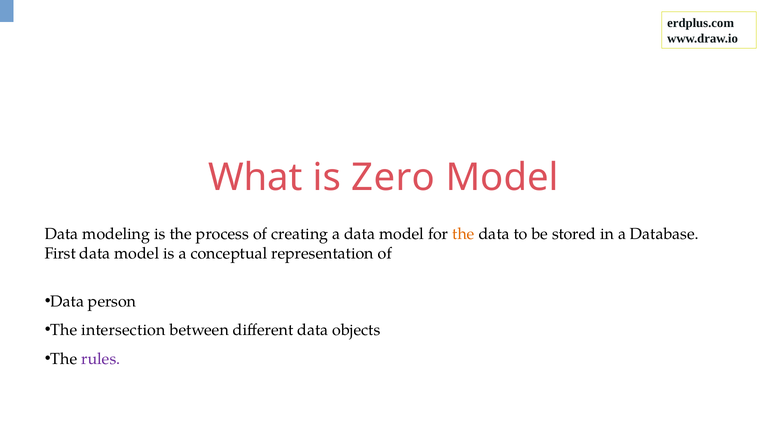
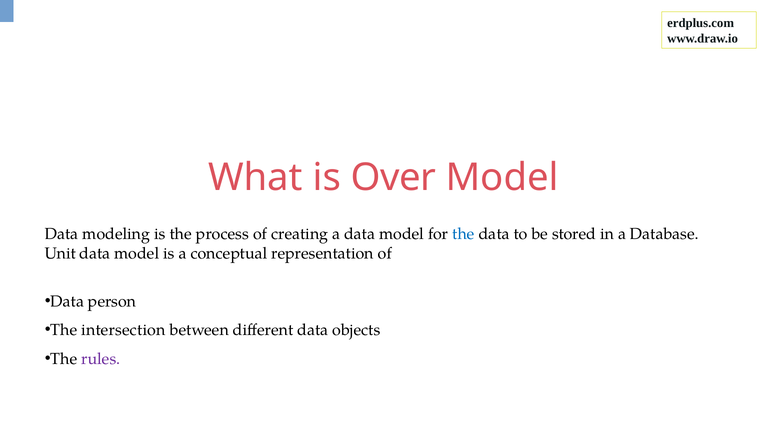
Zero: Zero -> Over (393, 177)
the colour: orange -> blue (463, 234)
First: First -> Unit (60, 253)
